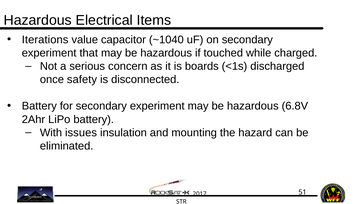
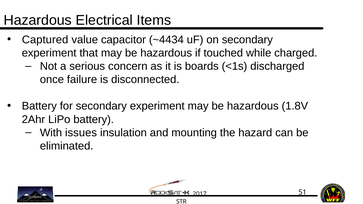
Iterations: Iterations -> Captured (45, 40)
~1040: ~1040 -> ~4434 (166, 40)
safety: safety -> failure (82, 80)
6.8V: 6.8V -> 1.8V (295, 106)
